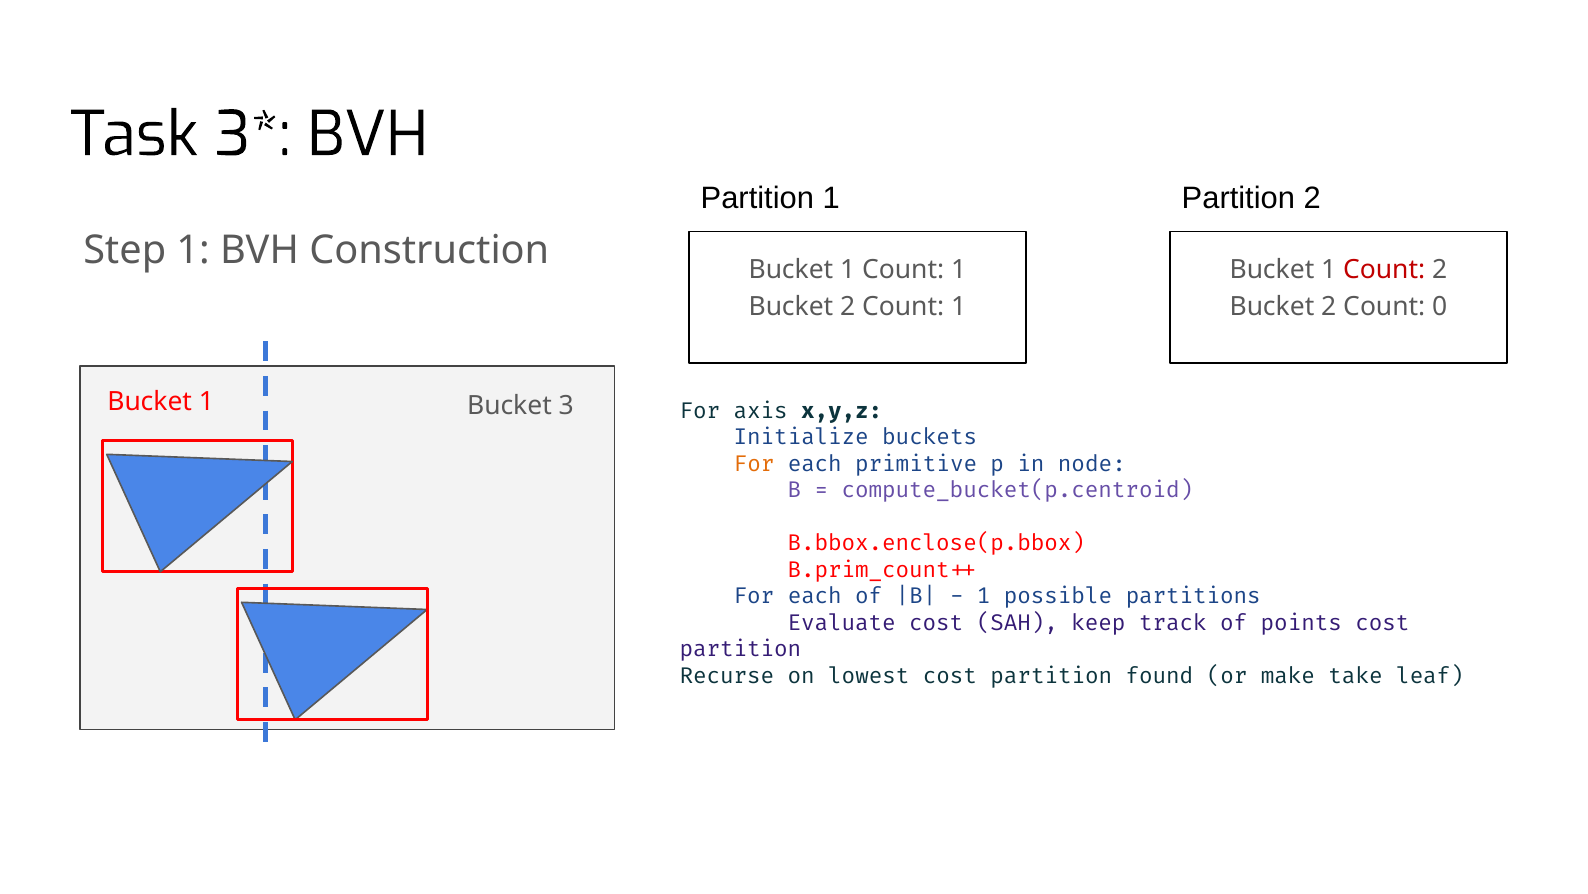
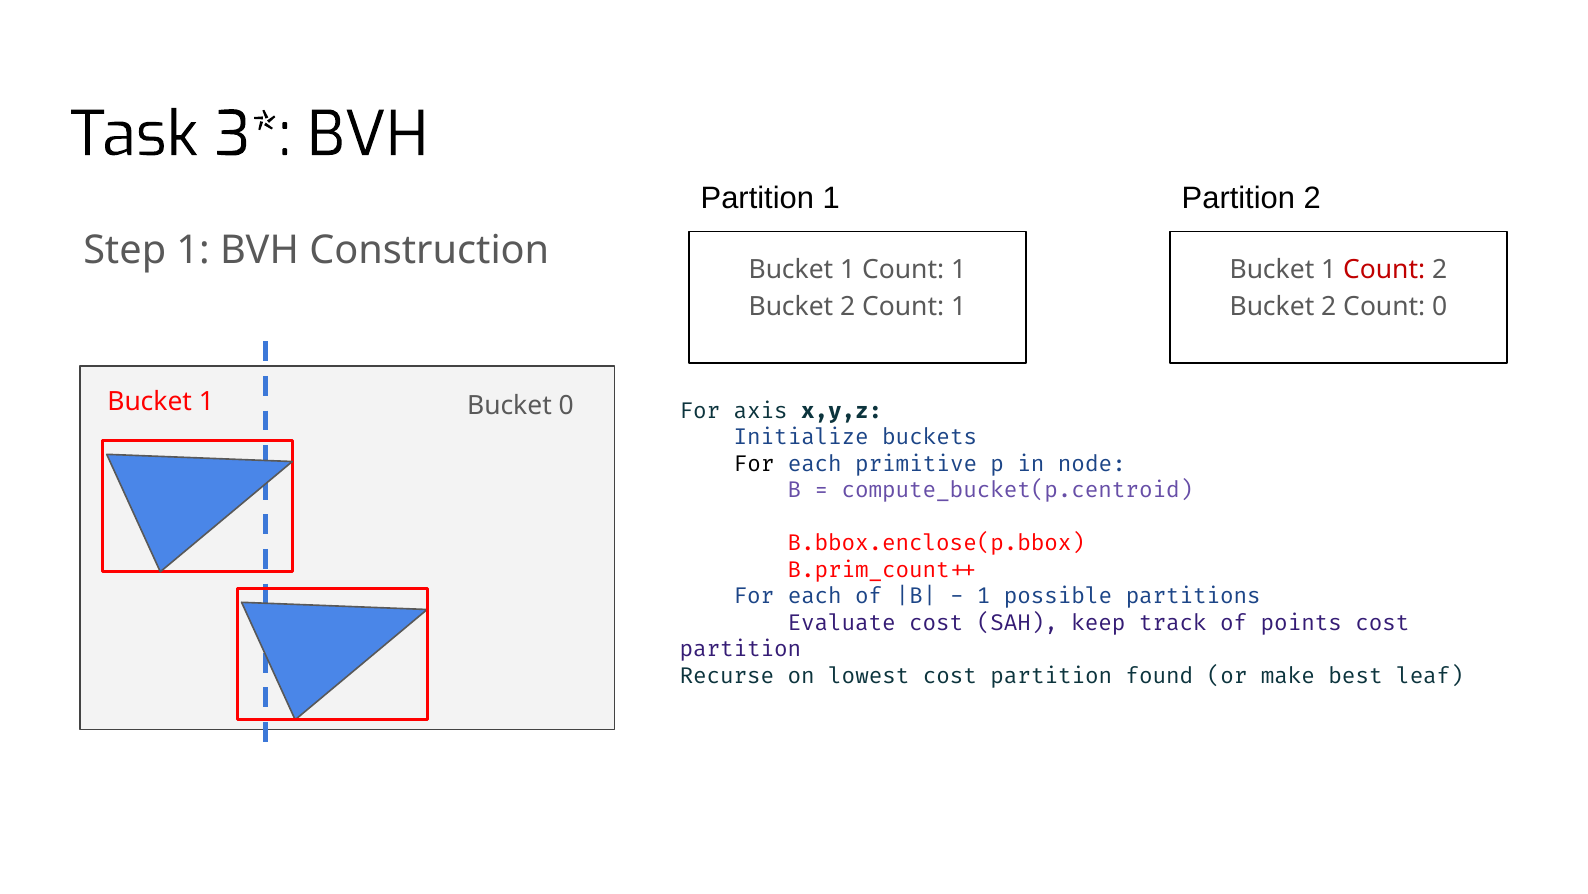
Bucket 3: 3 -> 0 (566, 405)
For colour: orange -> black (754, 463)
take: take -> best (1356, 676)
